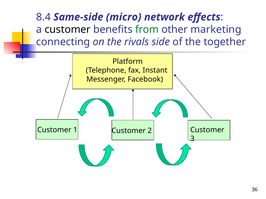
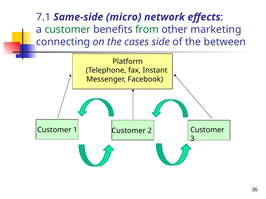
8.4: 8.4 -> 7.1 (43, 17)
customer colour: black -> green (68, 30)
rivals: rivals -> cases (137, 42)
together: together -> between (225, 42)
